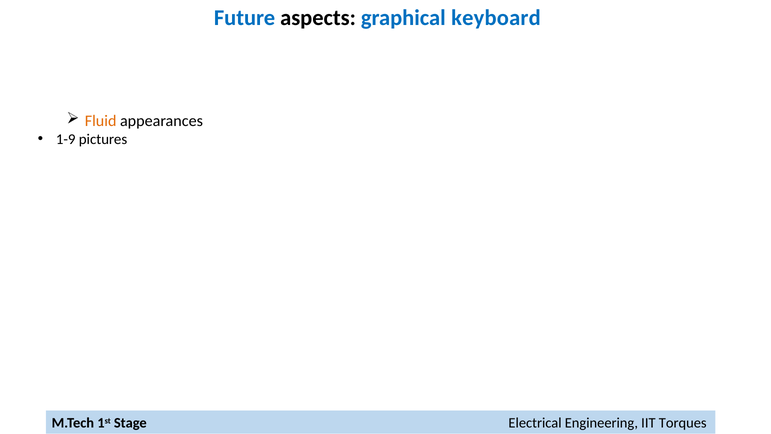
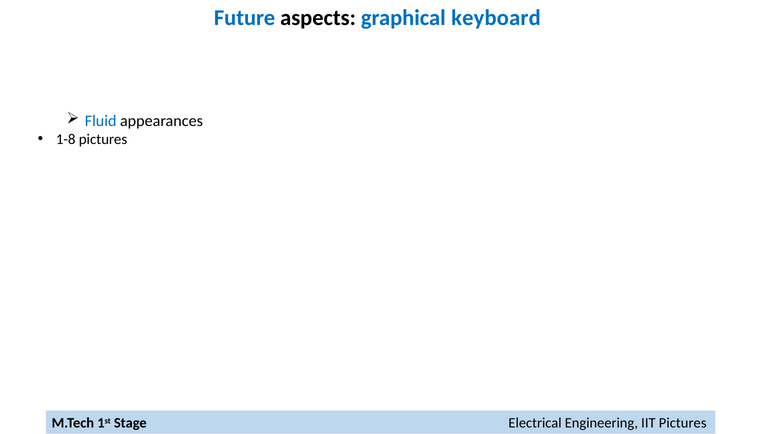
Fluid colour: orange -> blue (101, 121)
1-9: 1-9 -> 1-8 (66, 139)
IIT Torques: Torques -> Pictures (683, 423)
